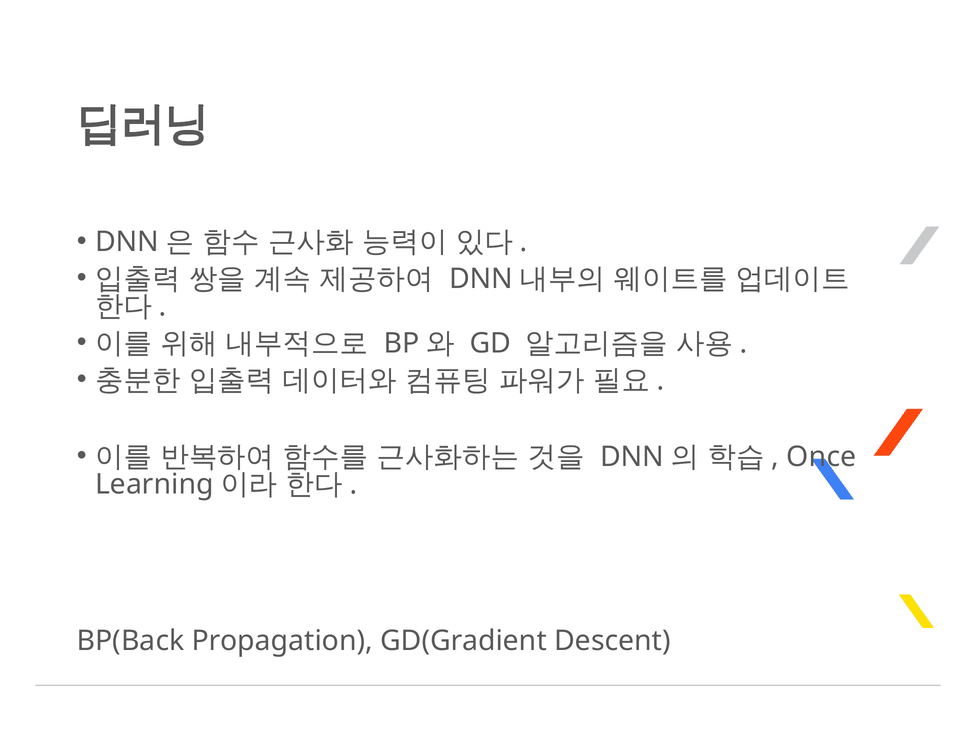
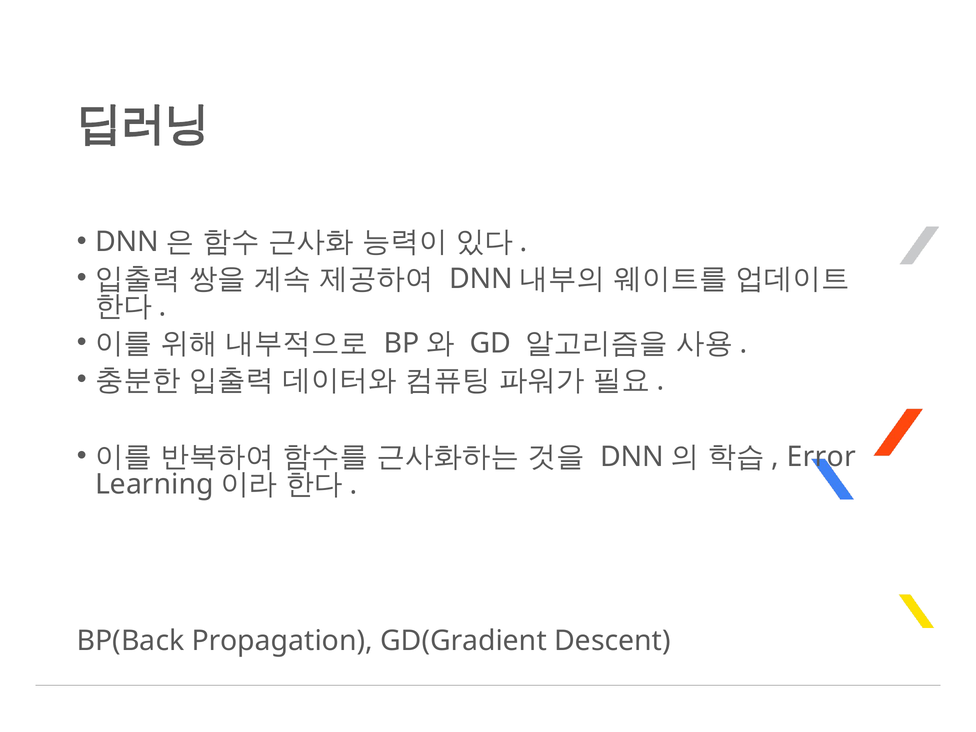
Once: Once -> Error (821, 457)
